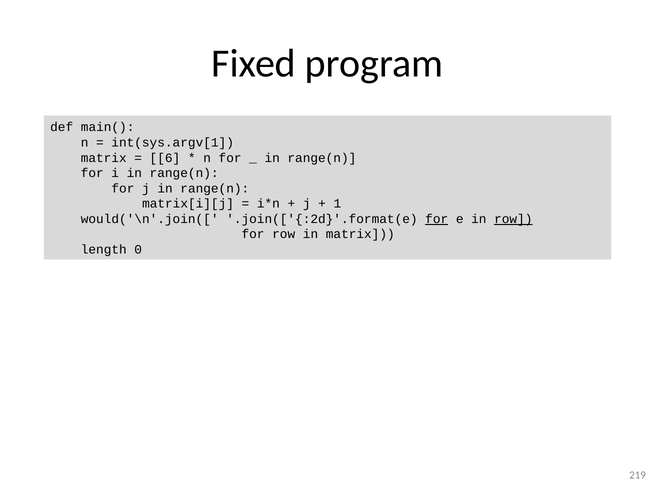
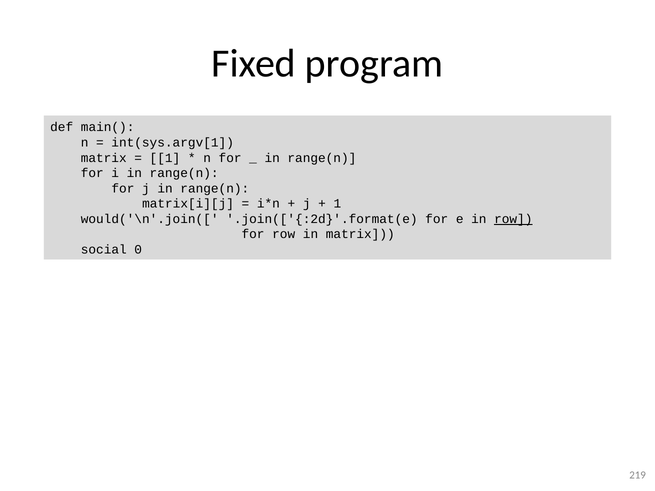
6: 6 -> 1 (165, 158)
for underline: present -> none (437, 219)
length: length -> social (104, 250)
